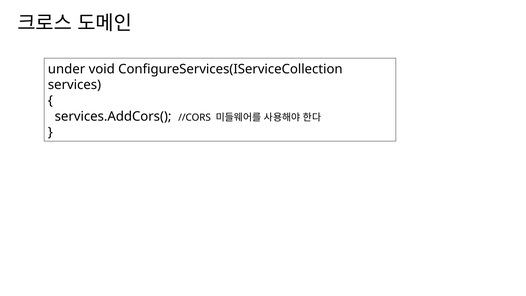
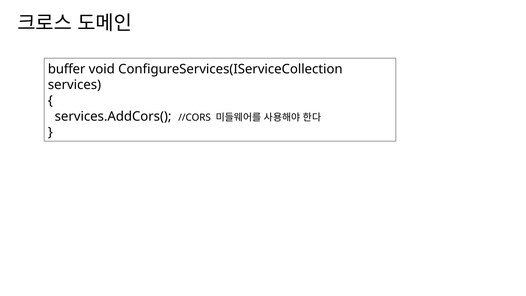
under: under -> buffer (67, 69)
